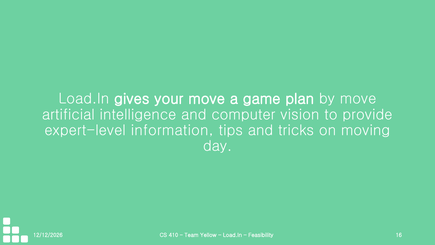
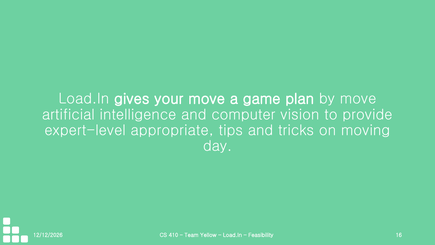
information: information -> appropriate (172, 130)
